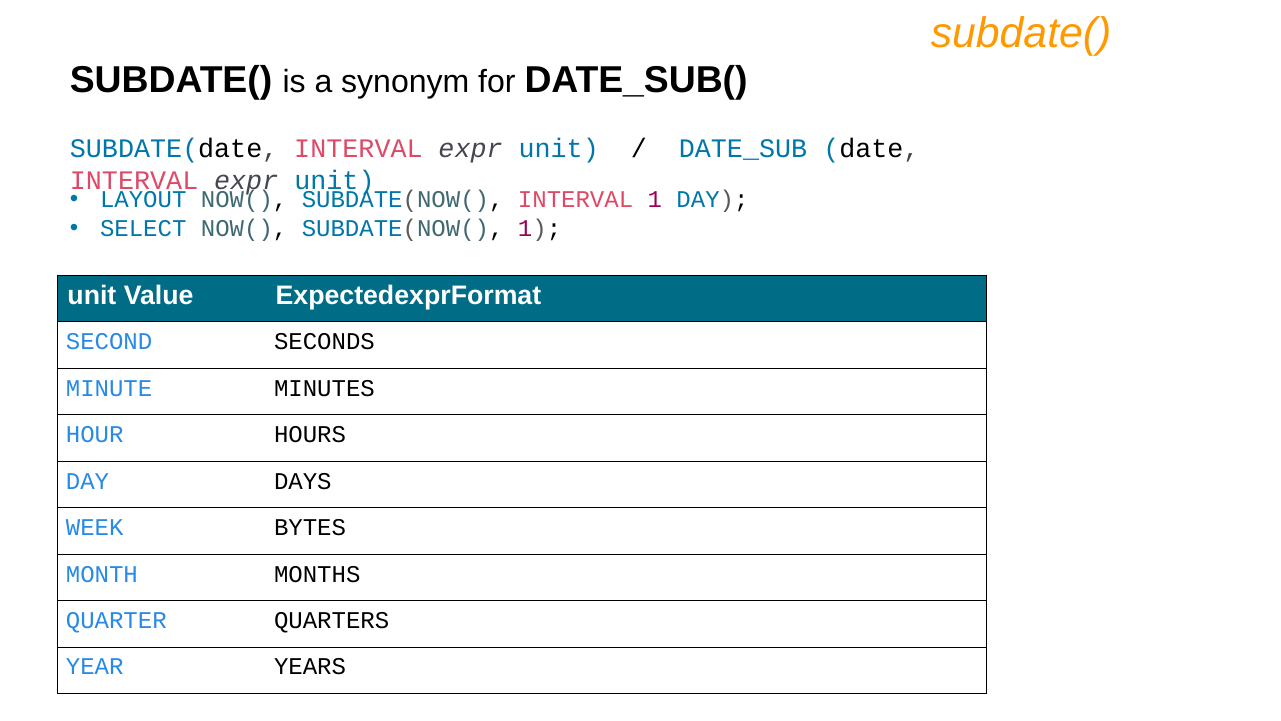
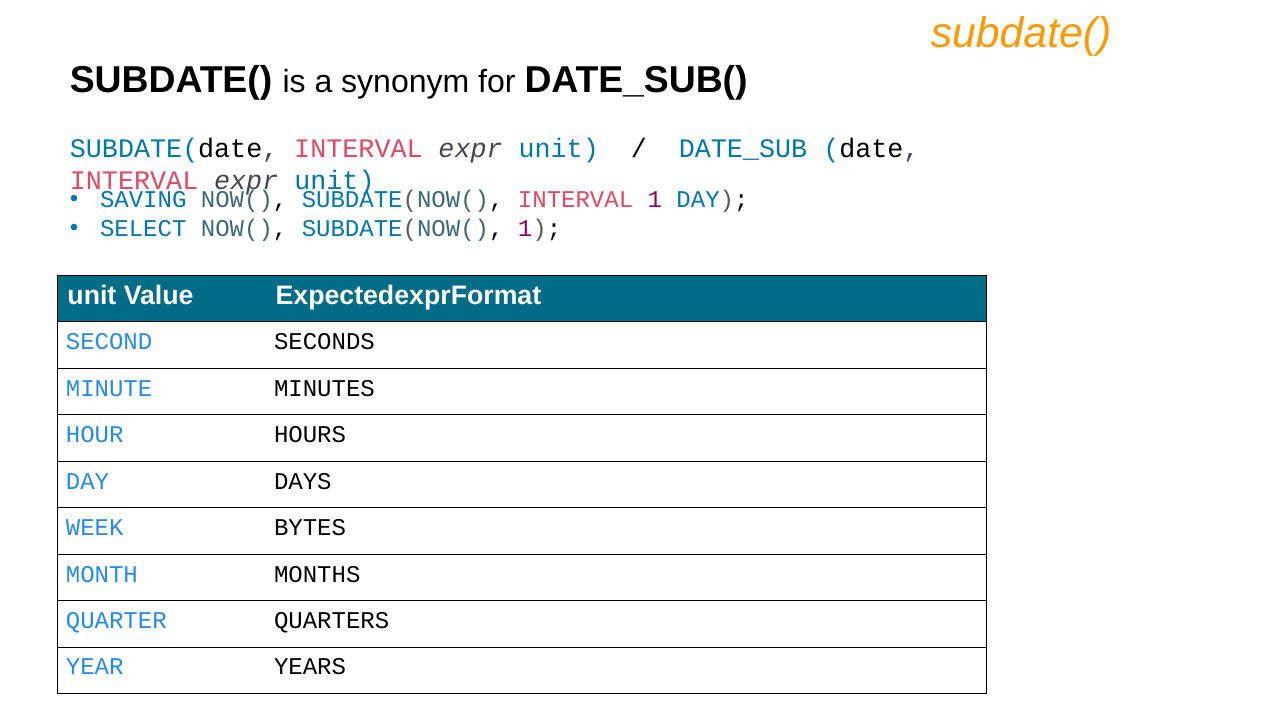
LAYOUT: LAYOUT -> SAVING (143, 199)
